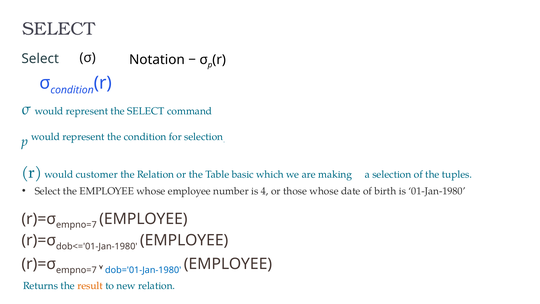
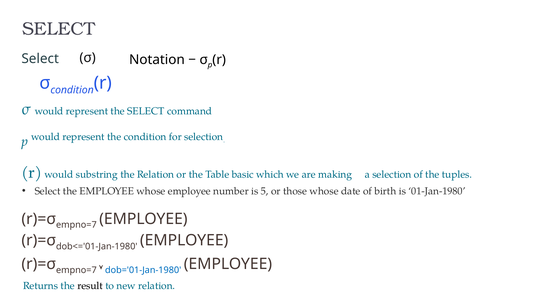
customer: customer -> substring (97, 174)
4: 4 -> 5 (265, 191)
result colour: orange -> black (90, 285)
